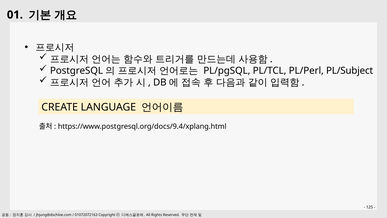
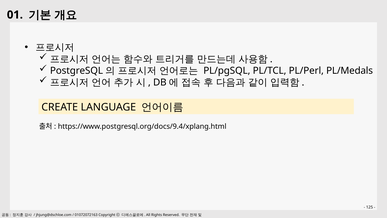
PL/Subject: PL/Subject -> PL/Medals (350, 71)
